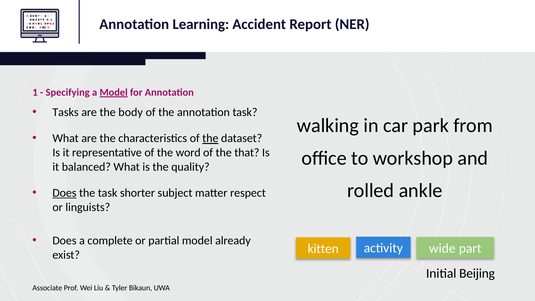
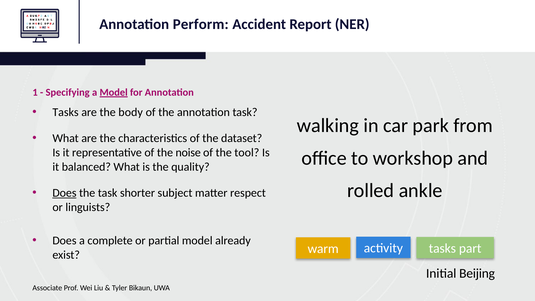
Learning: Learning -> Perform (201, 24)
the underline: present -> none (210, 138)
word: word -> noise (188, 153)
that: that -> tool (247, 153)
kitten: kitten -> warm (323, 249)
activity wide: wide -> tasks (442, 249)
